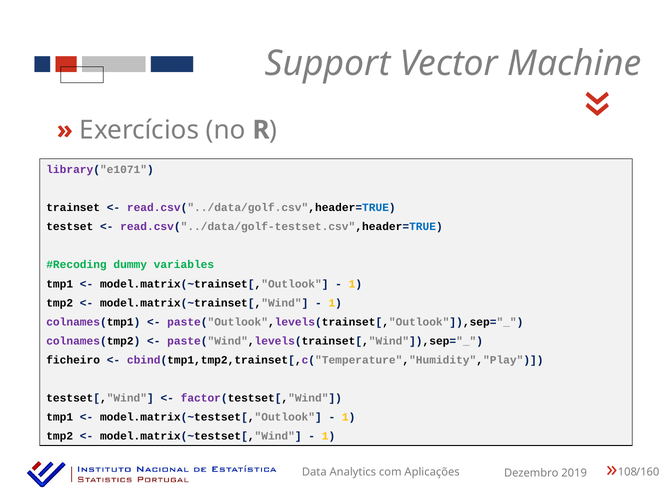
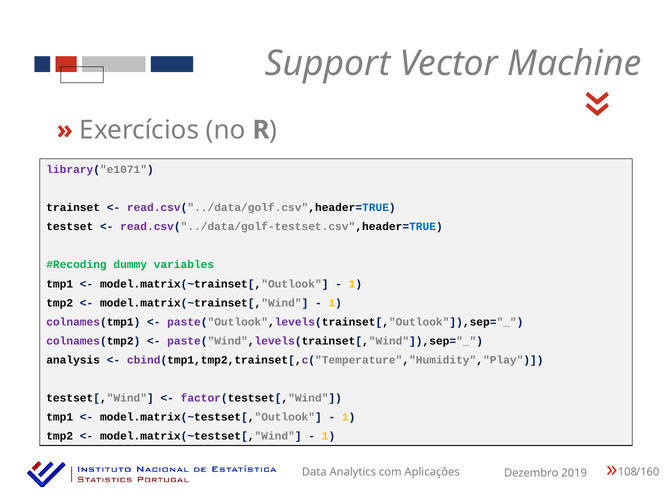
ficheiro: ficheiro -> analysis (73, 360)
